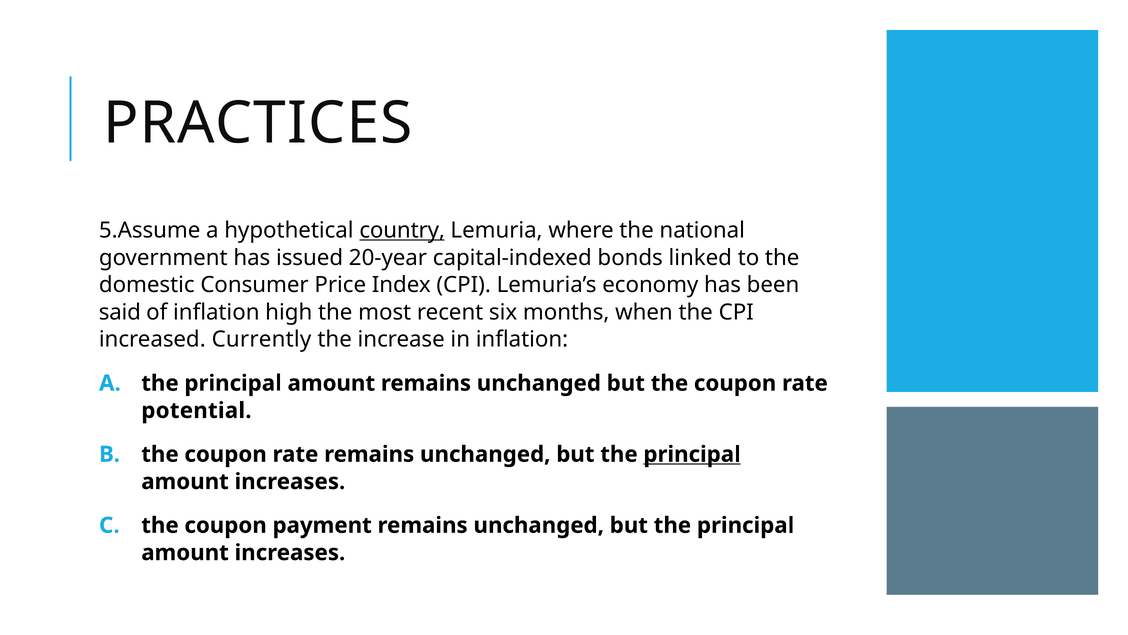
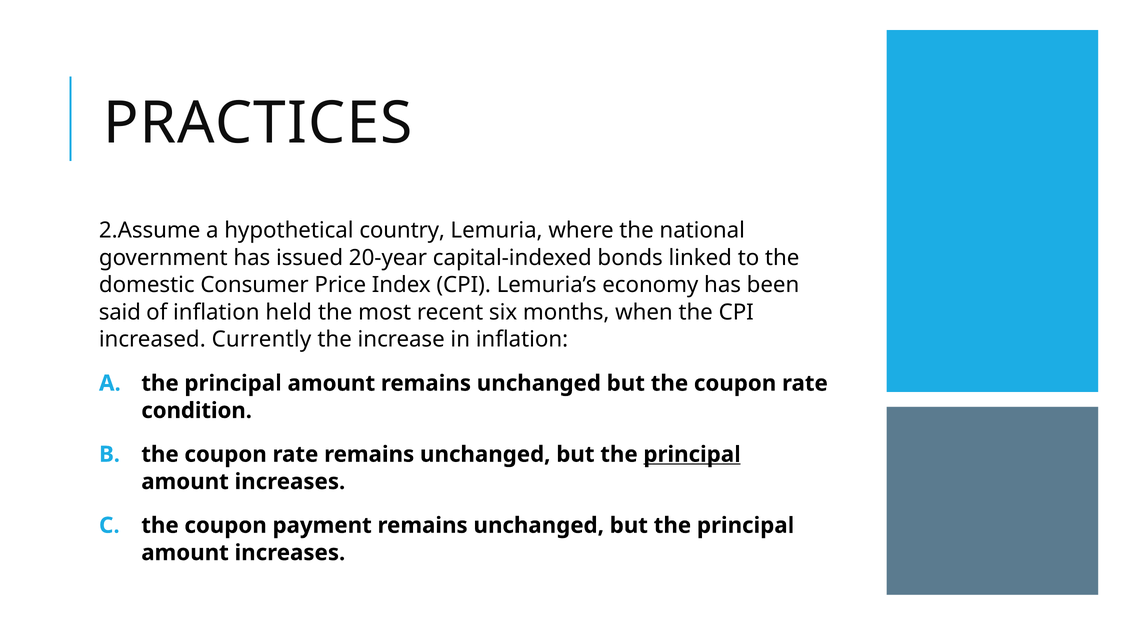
5.Assume: 5.Assume -> 2.Assume (150, 230)
country underline: present -> none (402, 230)
high: high -> held (289, 312)
potential: potential -> condition (197, 410)
